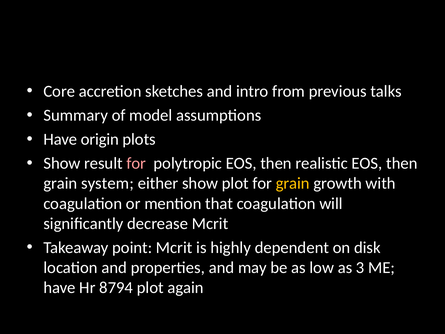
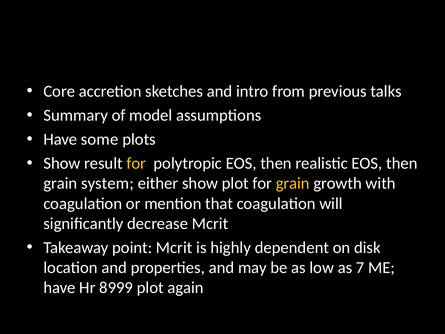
origin: origin -> some (100, 139)
for colour: pink -> yellow (136, 163)
3: 3 -> 7 (360, 267)
8794: 8794 -> 8999 (116, 288)
